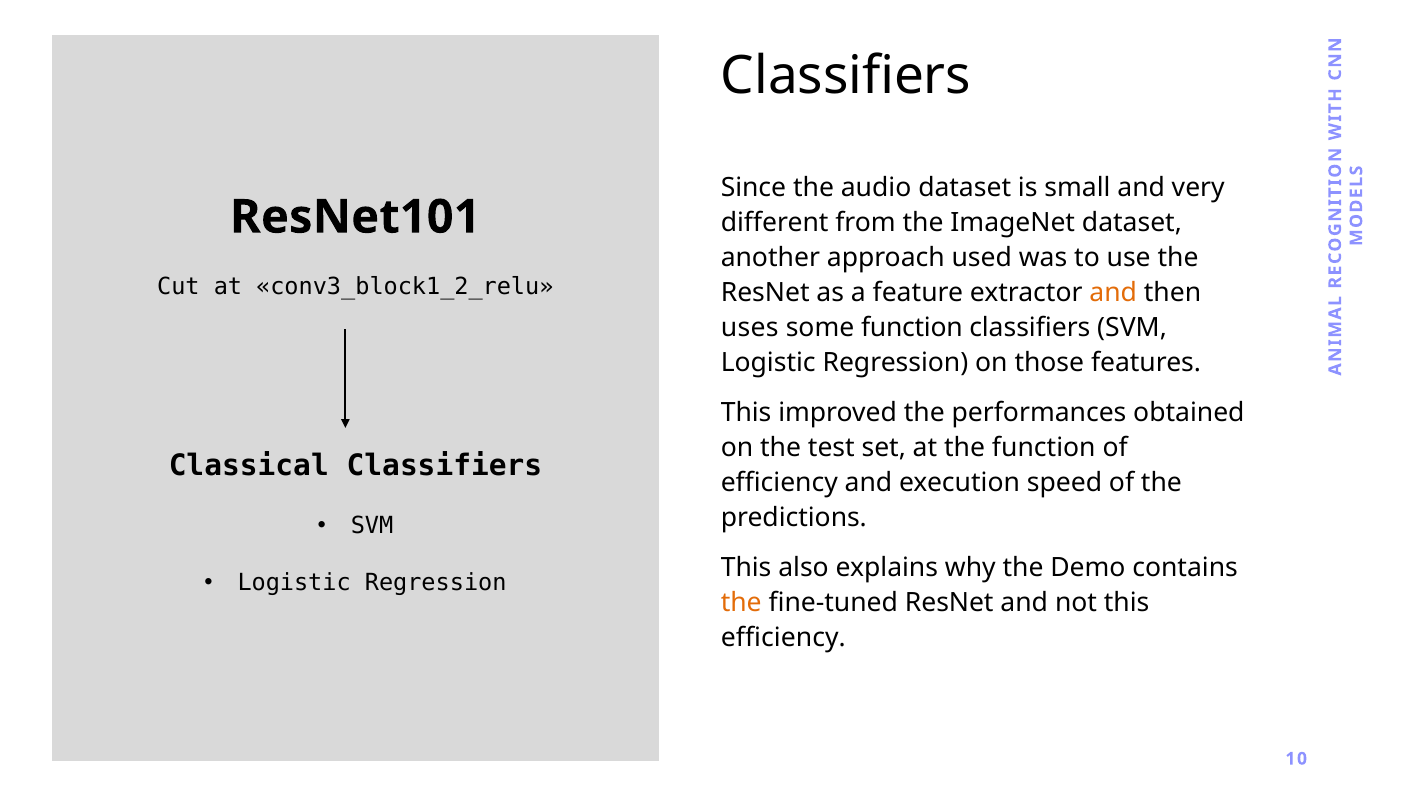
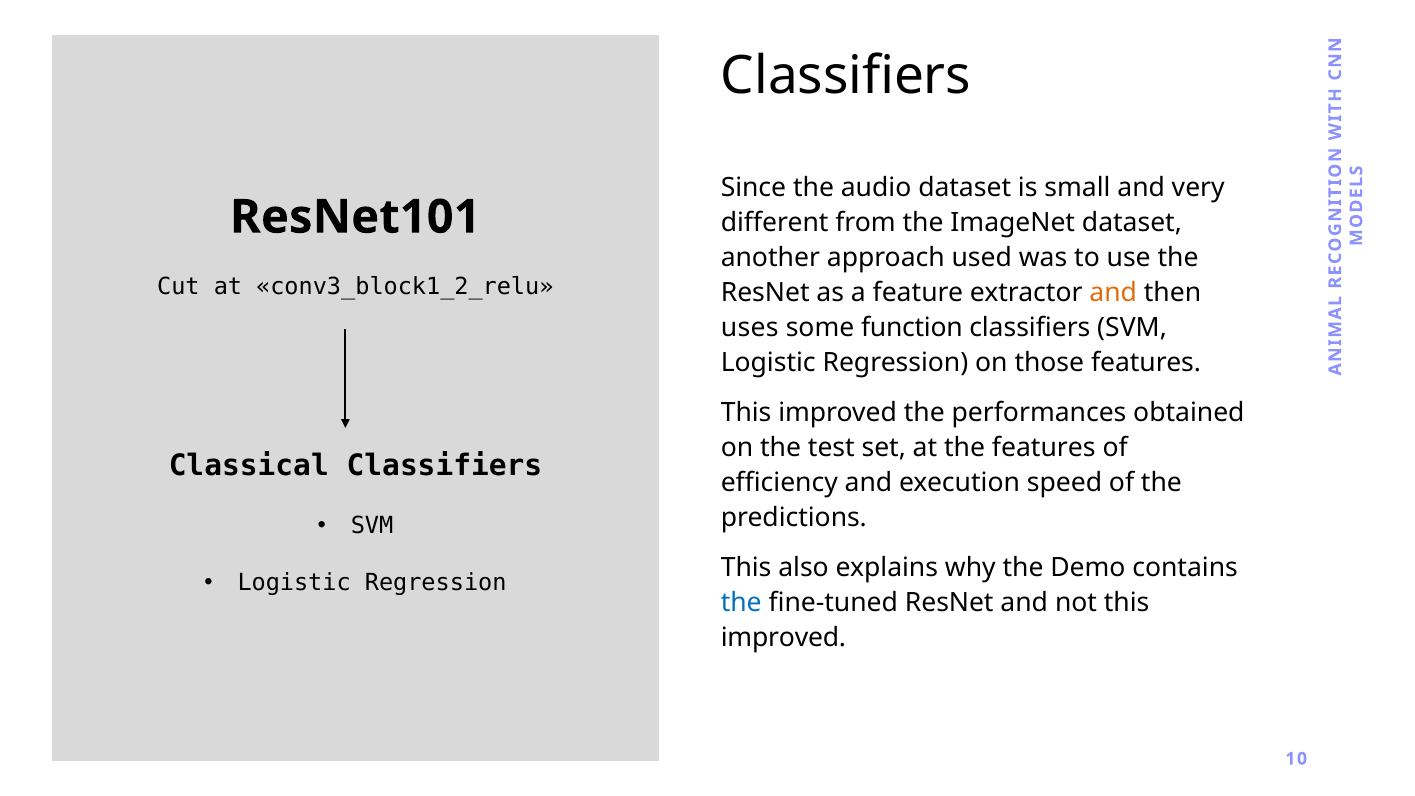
the function: function -> features (1044, 448)
the colour: orange -> blue (741, 603)
efficiency: efficiency -> improved (783, 638)
